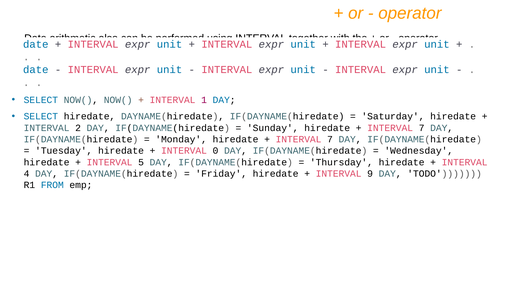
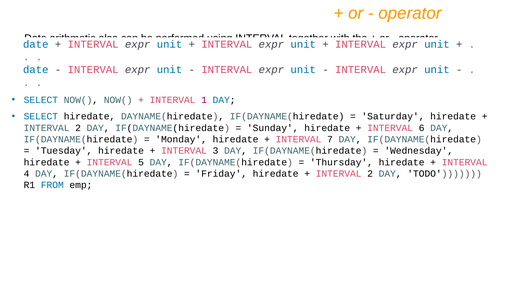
7: 7 -> 6 (422, 128)
0: 0 -> 3 (215, 151)
9: 9 -> 2 (370, 174)
